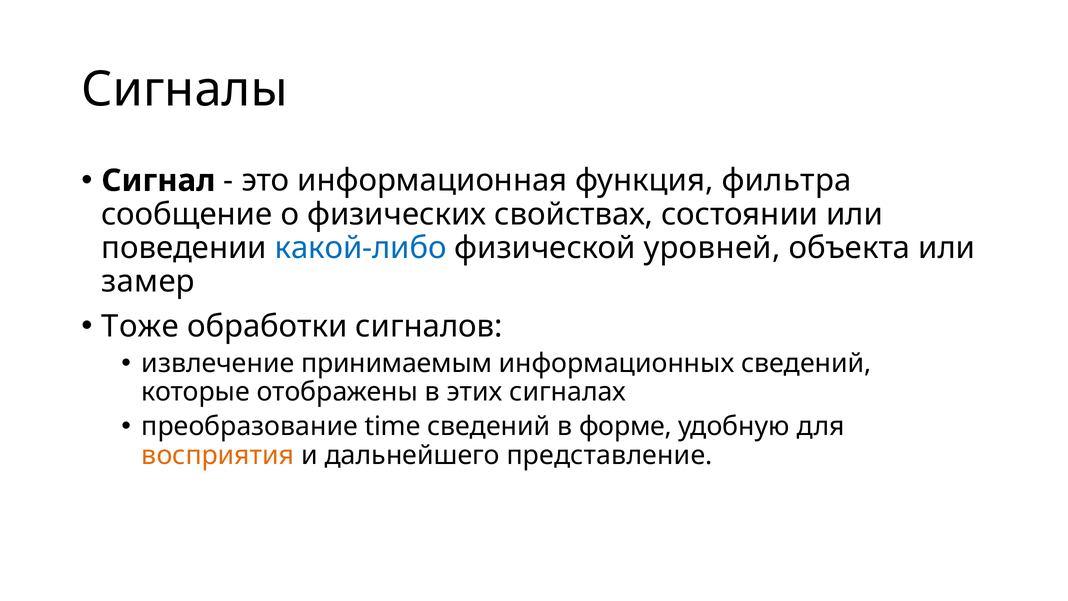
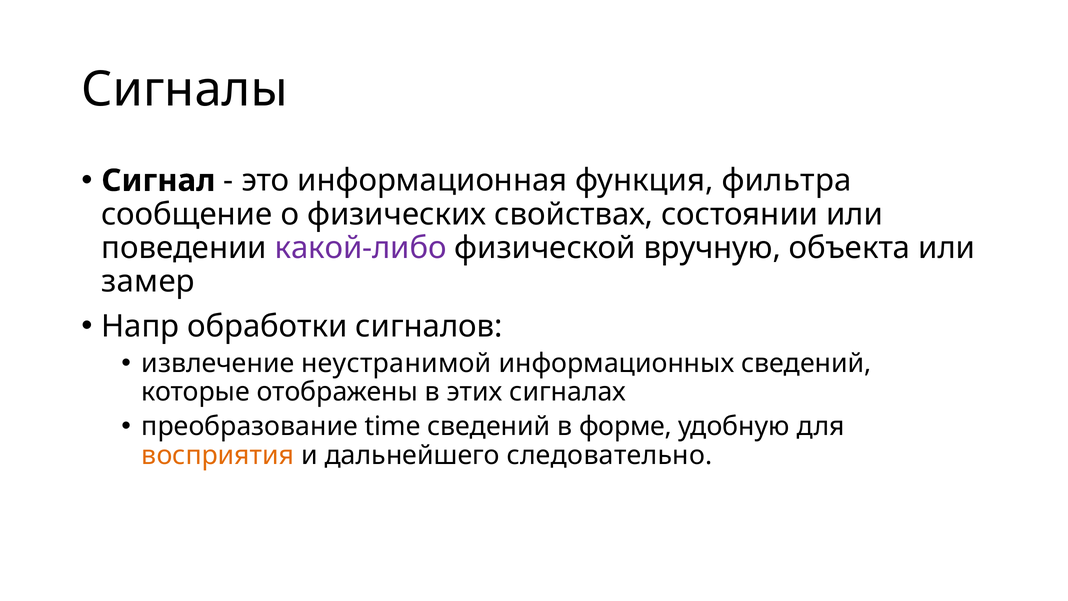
какой-либо colour: blue -> purple (361, 248)
уровней: уровней -> вручную (712, 248)
Тоже: Тоже -> Напр (140, 326)
принимаемым: принимаемым -> неустранимой (396, 363)
представление: представление -> следовательно (610, 455)
